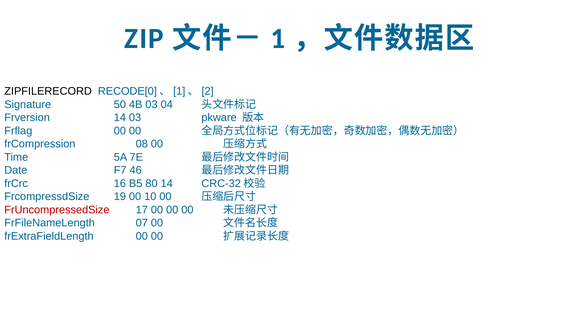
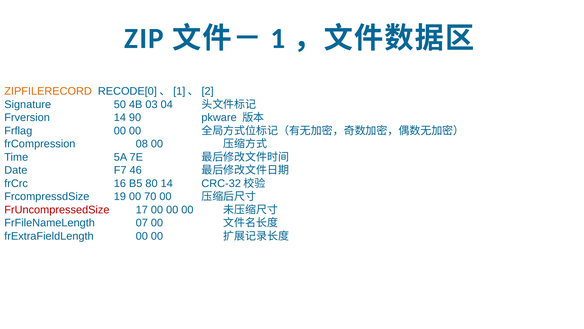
ZIPFILERECORD colour: black -> orange (48, 91)
14 03: 03 -> 90 (135, 118)
10: 10 -> 70 (150, 196)
